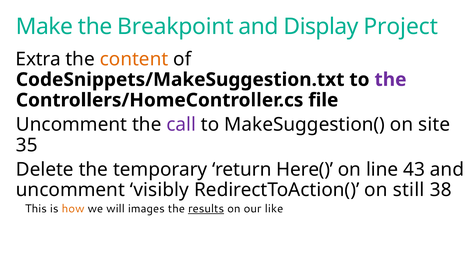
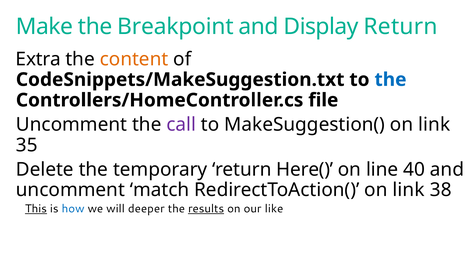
Display Project: Project -> Return (401, 27)
the colour: purple -> blue (390, 80)
MakeSuggestion( on site: site -> link (434, 125)
43: 43 -> 40 (414, 170)
visibly: visibly -> match (160, 190)
RedirectToAction( on still: still -> link (409, 190)
This underline: none -> present (36, 209)
how colour: orange -> blue (73, 209)
images: images -> deeper (146, 209)
